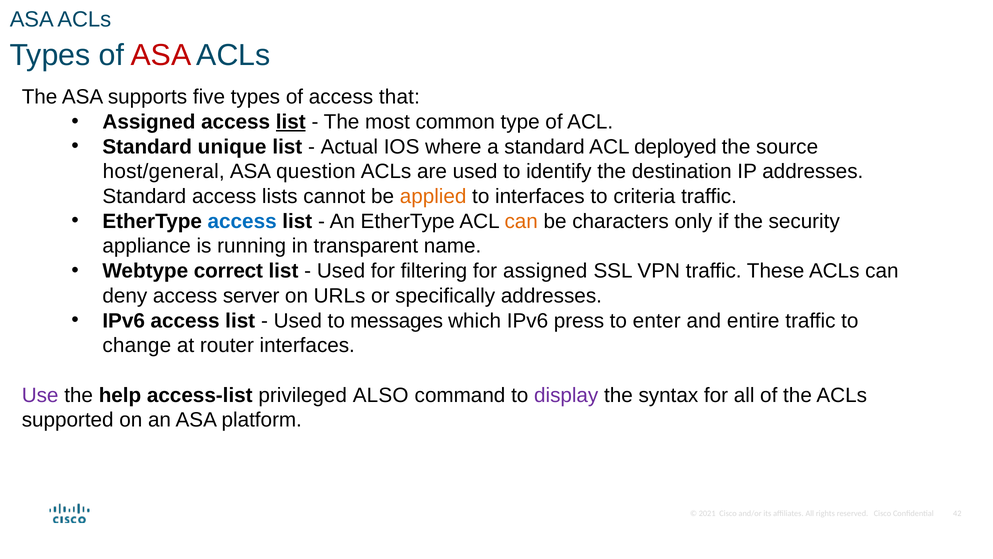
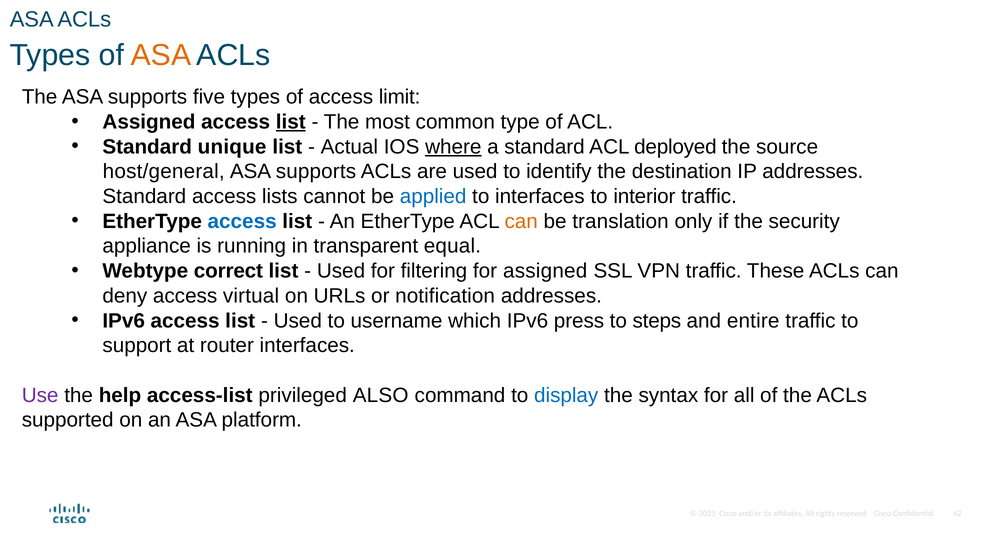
ASA colour: red -> orange (161, 55)
that: that -> limit (400, 97)
where underline: none -> present (453, 147)
question: question -> supports (316, 171)
applied colour: orange -> blue (433, 196)
criteria: criteria -> interior (644, 196)
characters: characters -> translation (620, 221)
name: name -> equal (452, 246)
server: server -> virtual (251, 296)
specifically: specifically -> notification (445, 296)
messages: messages -> username (397, 320)
enter: enter -> steps (657, 320)
change: change -> support (137, 345)
display colour: purple -> blue (566, 395)
